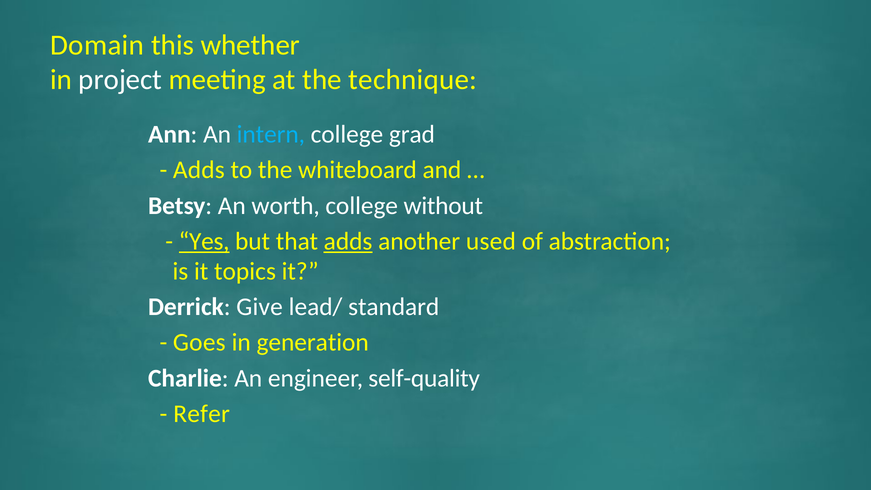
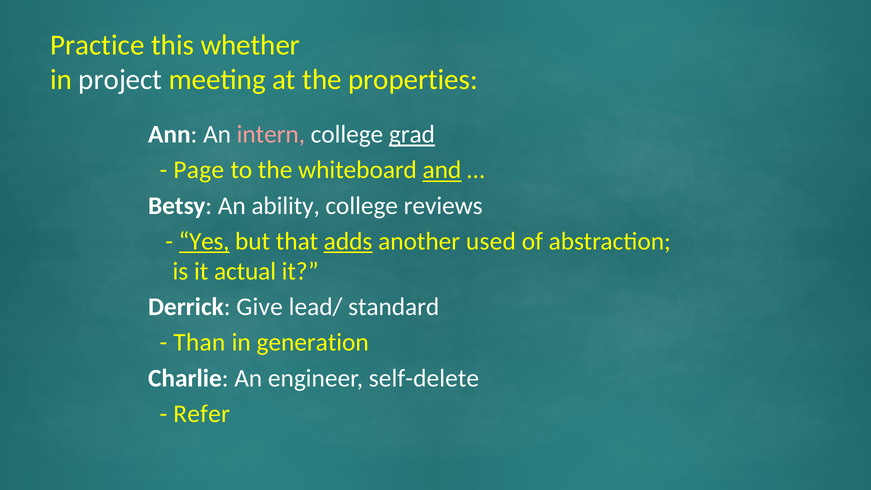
Domain: Domain -> Practice (97, 45)
technique: technique -> properties (413, 80)
intern colour: light blue -> pink (271, 135)
grad underline: none -> present (412, 135)
Adds: Adds -> Page (199, 170)
and underline: none -> present (442, 170)
worth: worth -> ability (286, 206)
without: without -> reviews (443, 206)
topics: topics -> actual (245, 272)
Goes: Goes -> Than (199, 343)
self-quality: self-quality -> self-delete (424, 378)
